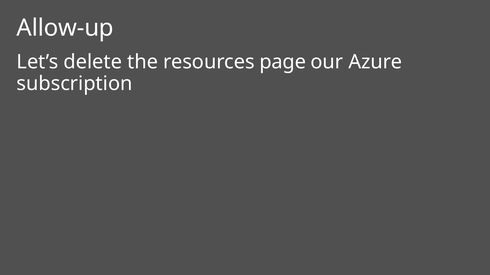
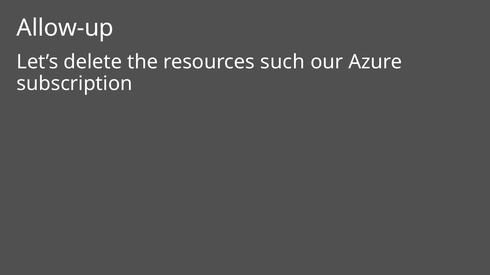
page: page -> such (282, 62)
